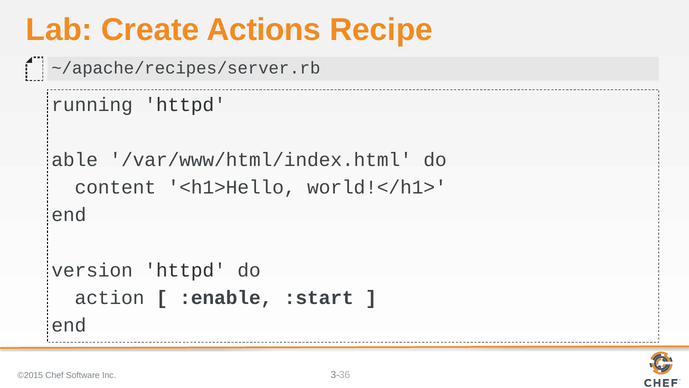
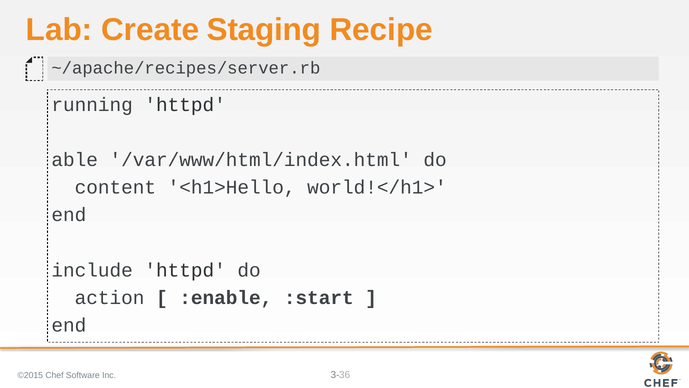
Actions: Actions -> Staging (264, 30)
version: version -> include (92, 270)
